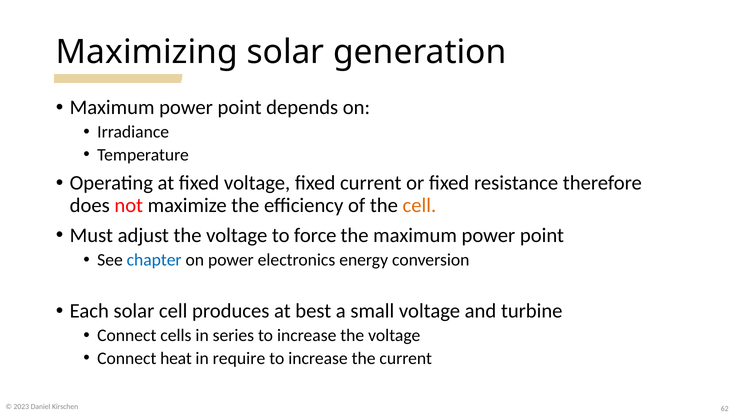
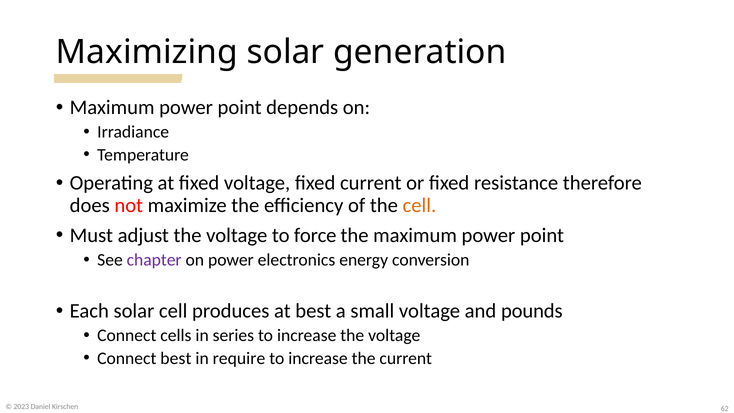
chapter colour: blue -> purple (154, 260)
turbine: turbine -> pounds (532, 311)
Connect heat: heat -> best (176, 358)
